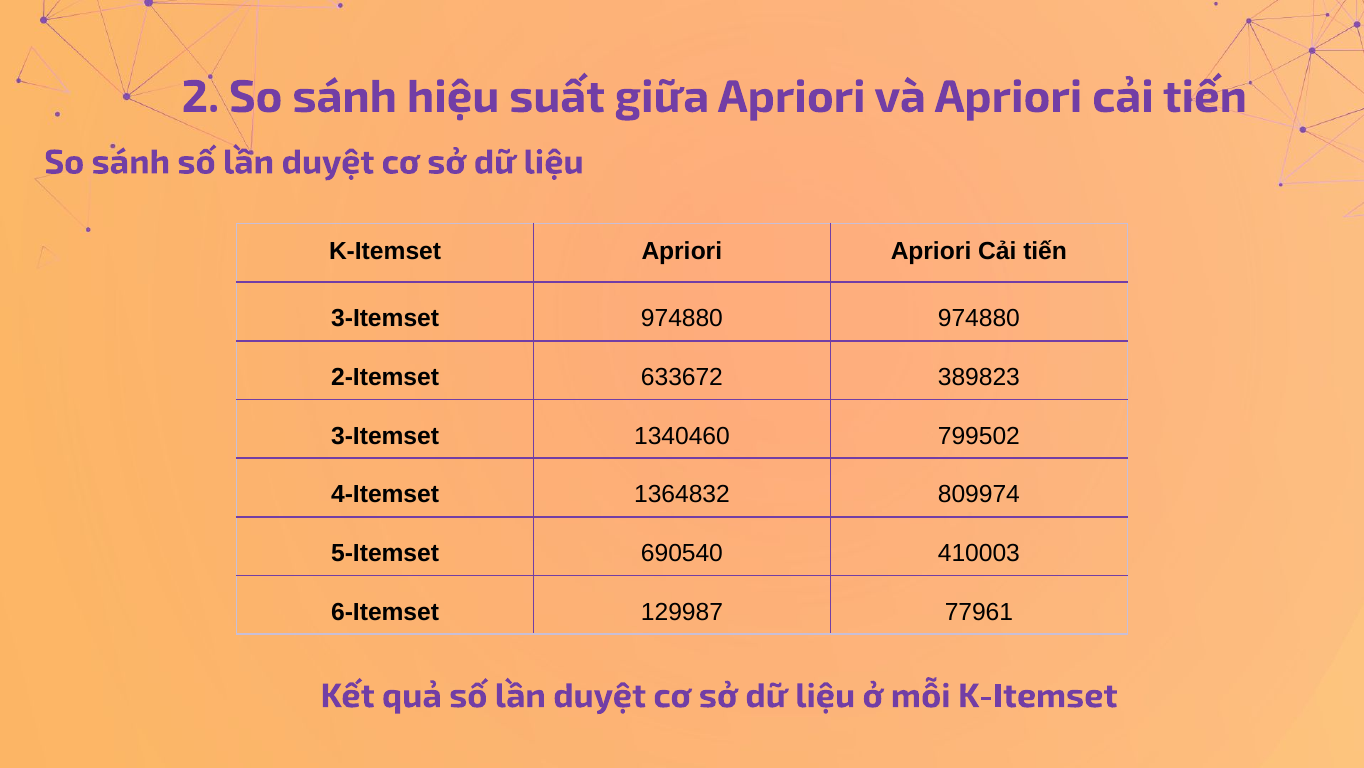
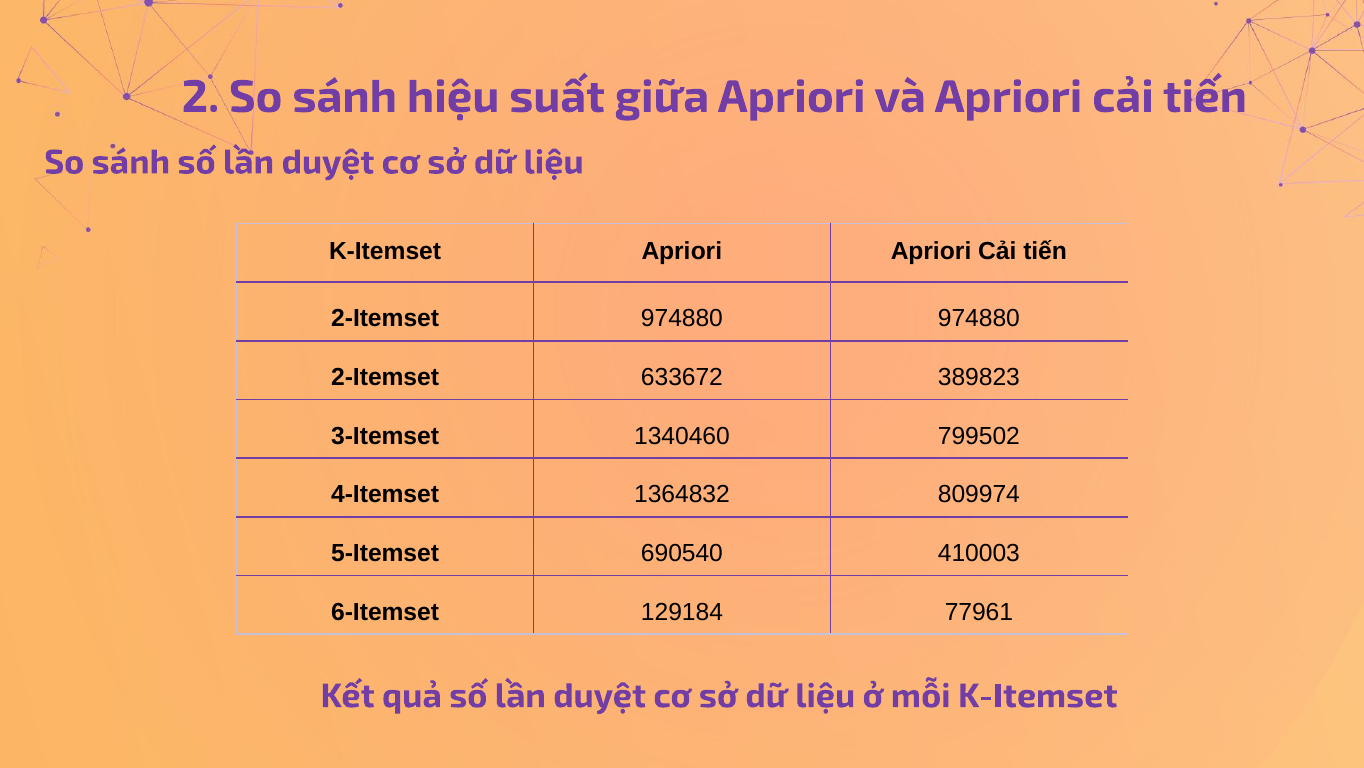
3-Itemset: 3-Itemset -> 2-Itemset (385, 318)
129987: 129987 -> 129184 (682, 612)
